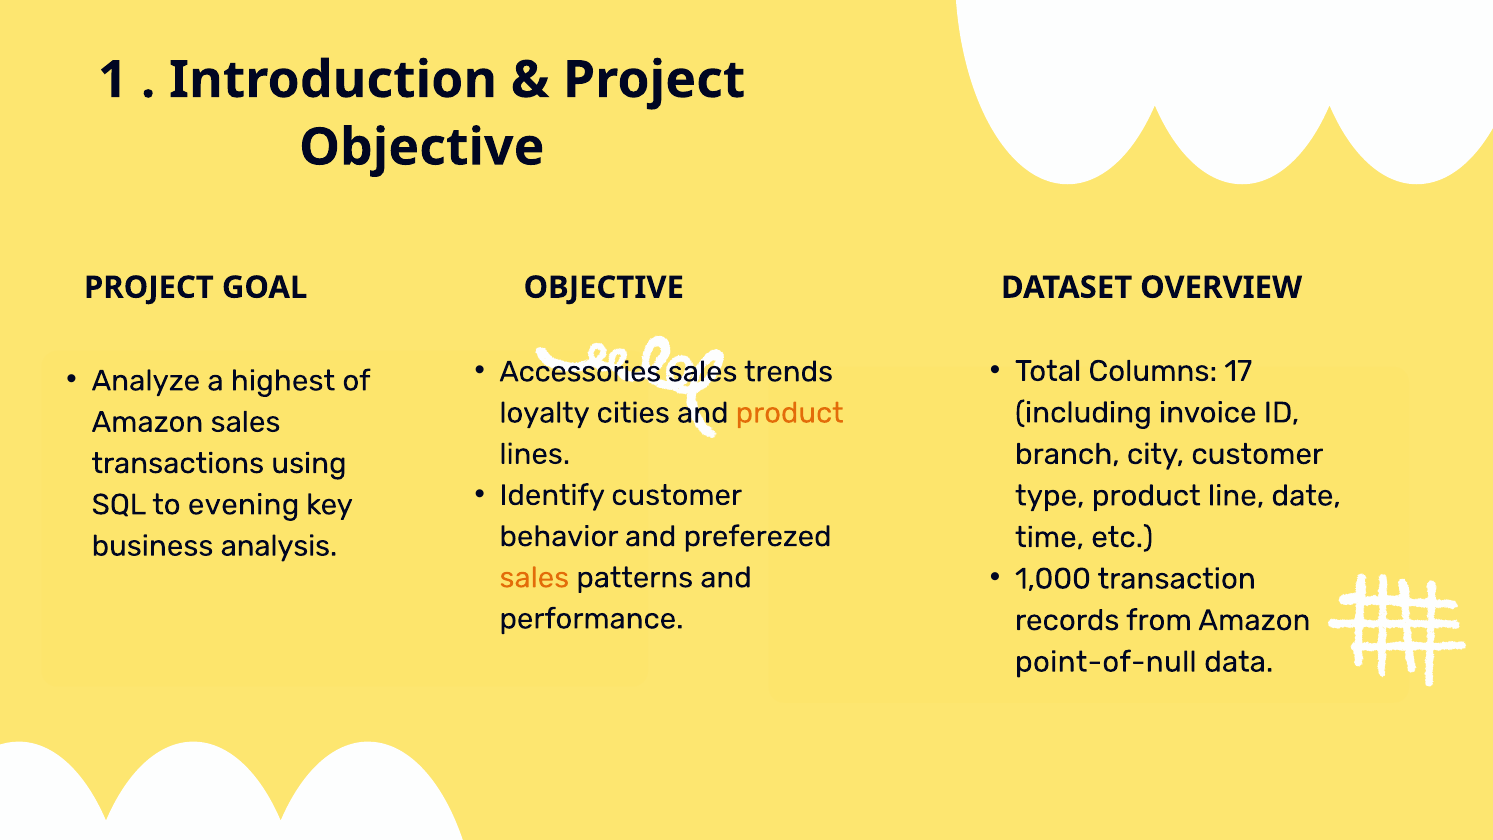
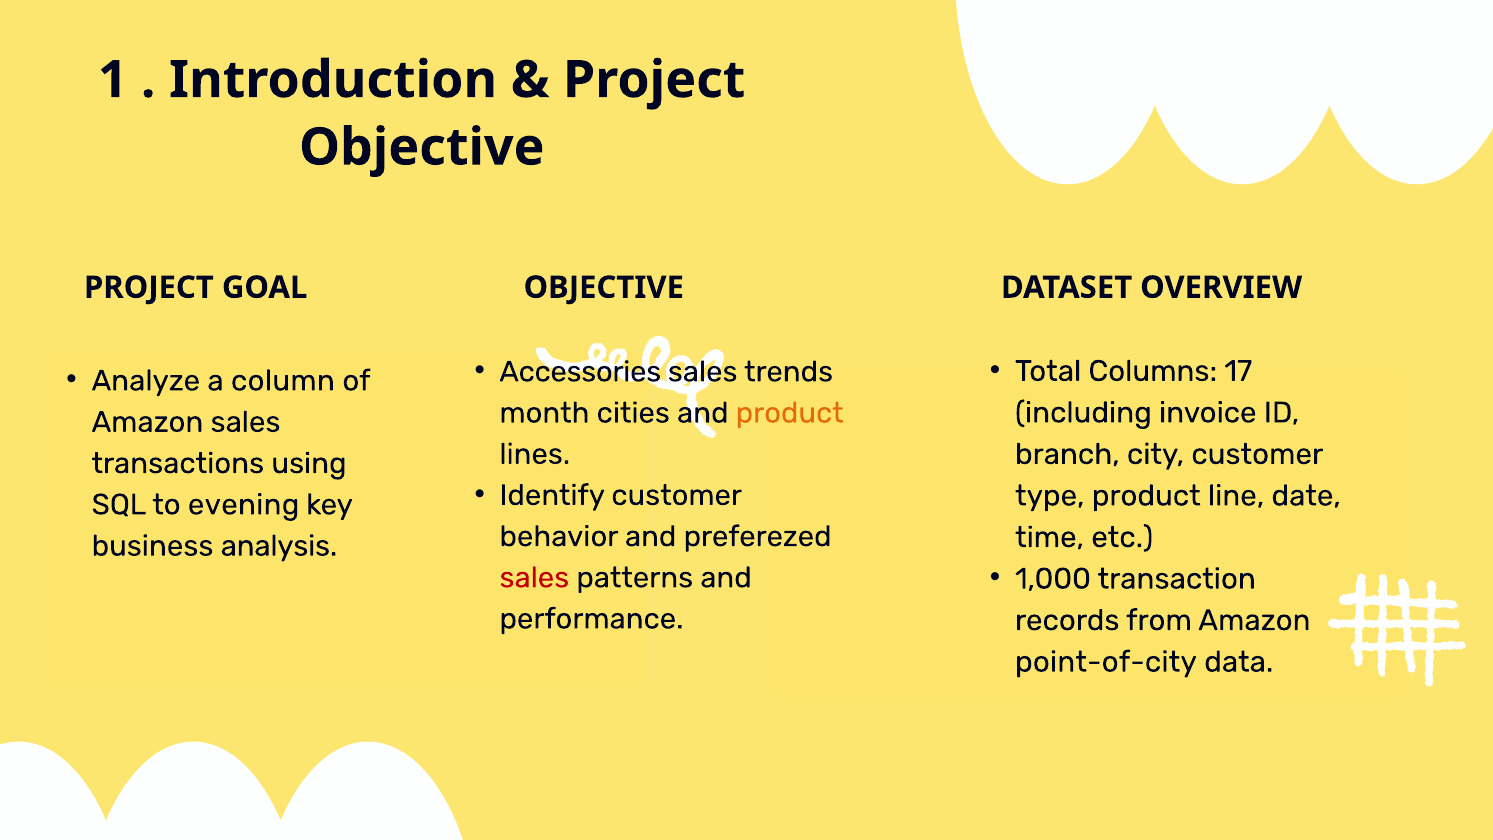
highest: highest -> column (283, 381)
loyalty: loyalty -> month (544, 413)
sales colour: orange -> red (534, 577)
point-of-null: point-of-null -> point-of-city (1106, 662)
